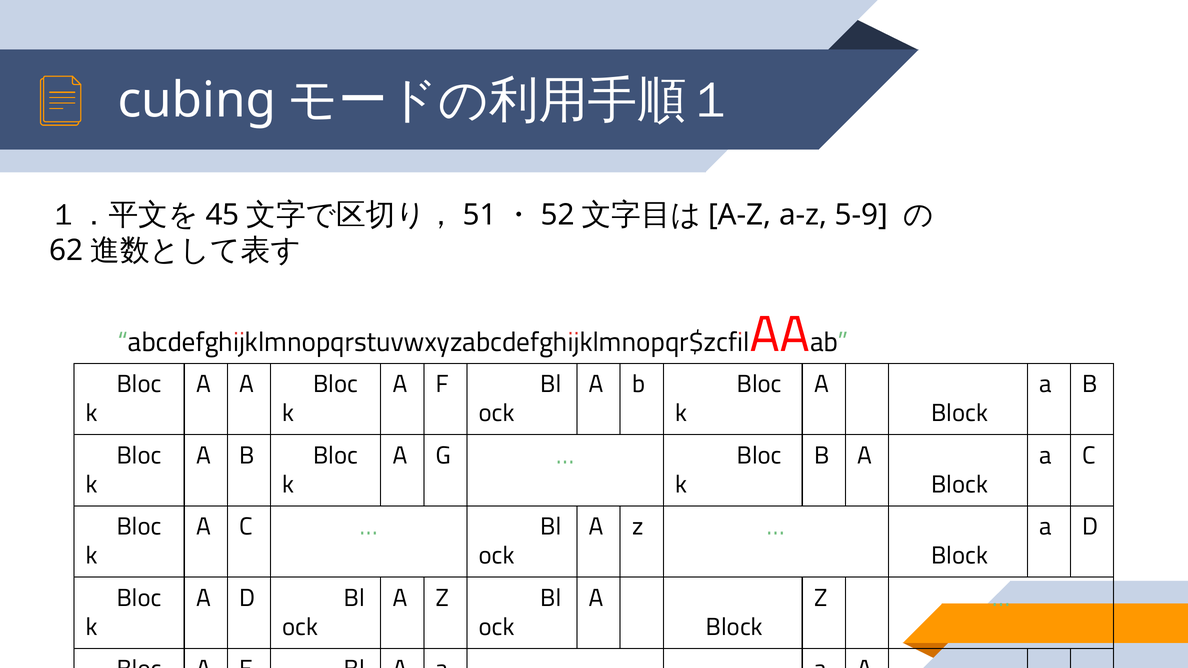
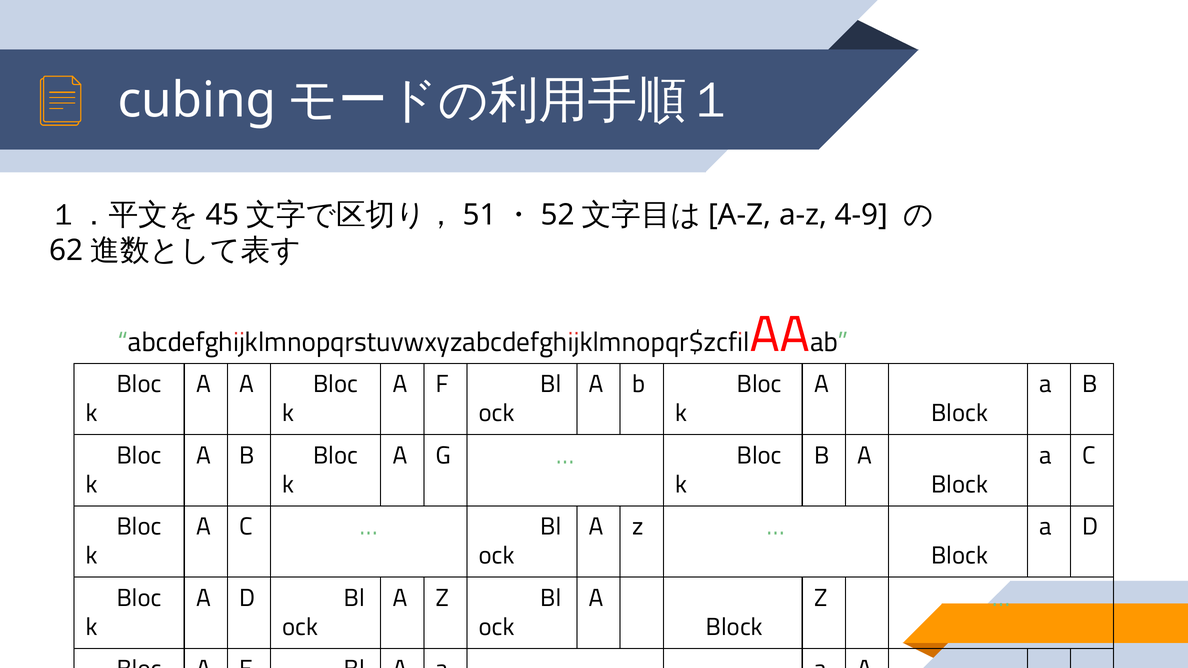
5-9: 5-9 -> 4-9 (861, 215)
